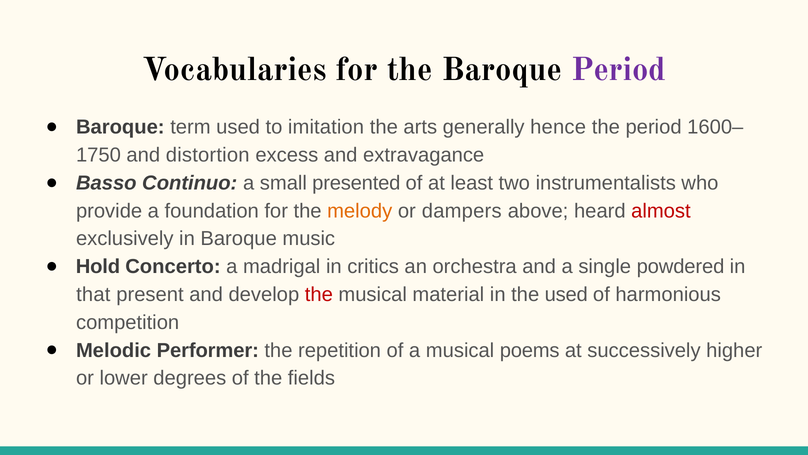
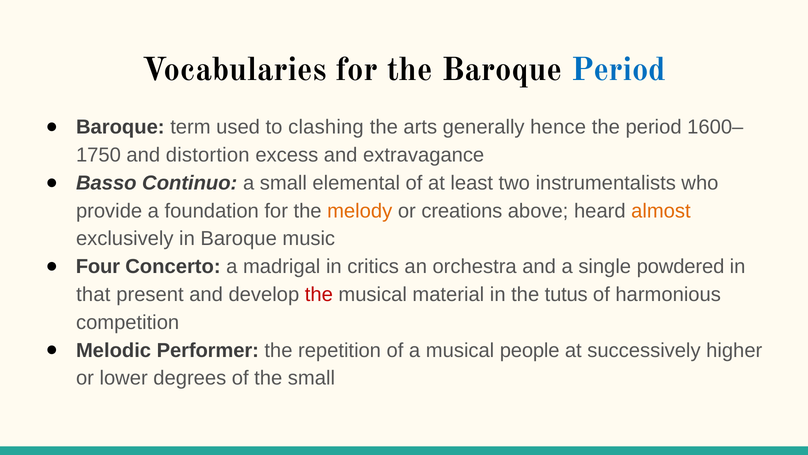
Period colour: purple -> blue (618, 69)
imitation: imitation -> clashing (326, 127)
presented: presented -> elemental (356, 183)
dampers: dampers -> creations (462, 211)
almost colour: red -> orange (661, 211)
Hold: Hold -> Four (98, 266)
the used: used -> tutus (566, 294)
poems: poems -> people (530, 350)
the fields: fields -> small (311, 378)
